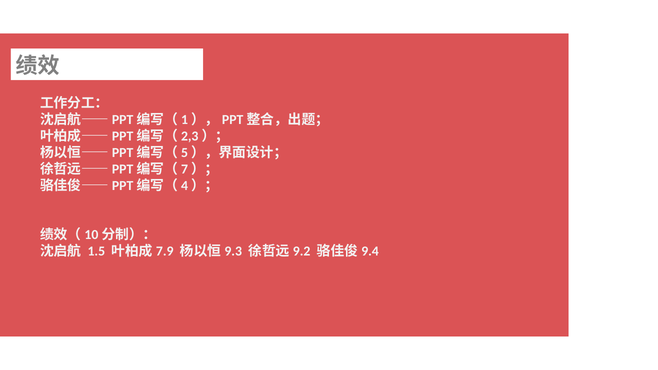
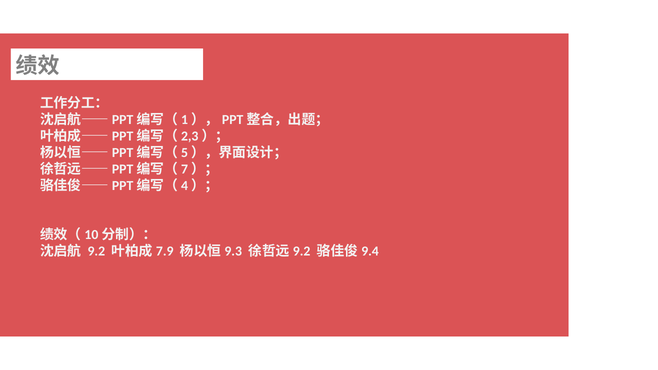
1.5: 1.5 -> 9.2 (96, 251)
